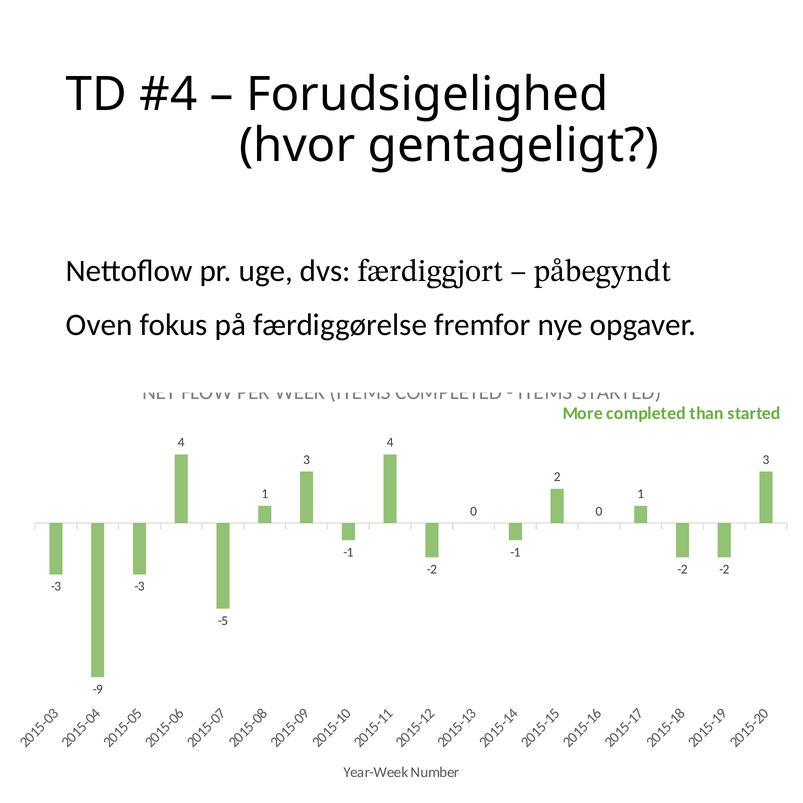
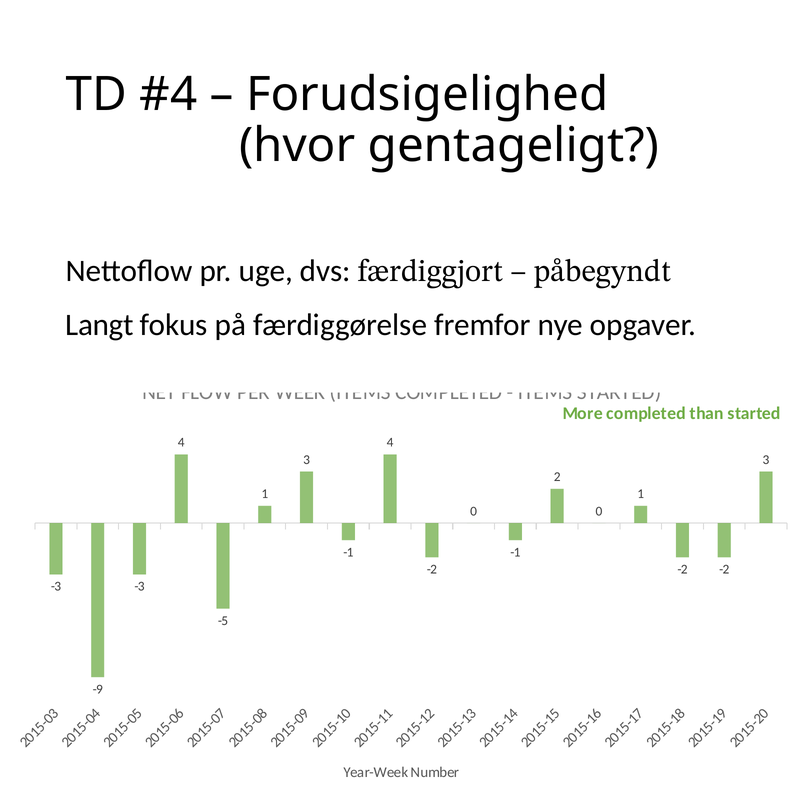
Oven: Oven -> Langt (100, 325)
